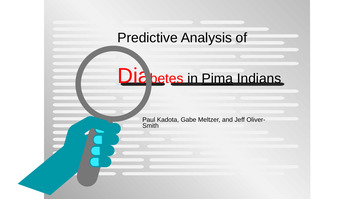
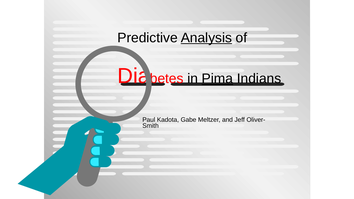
Analysis underline: none -> present (206, 38)
